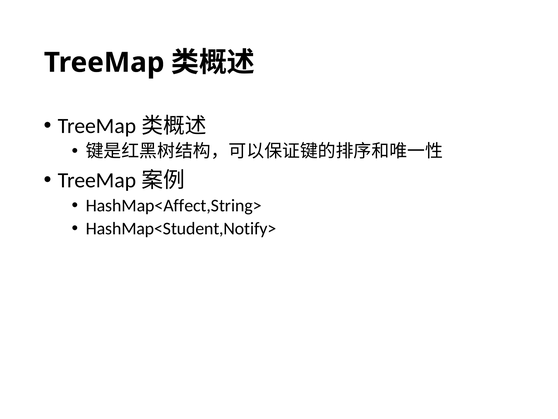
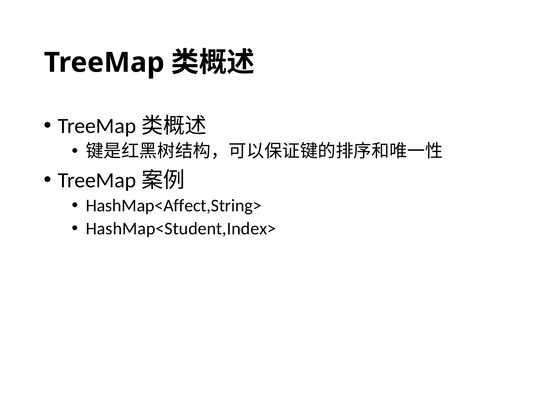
HashMap<Student,Notify>: HashMap<Student,Notify> -> HashMap<Student,Index> (181, 228)
